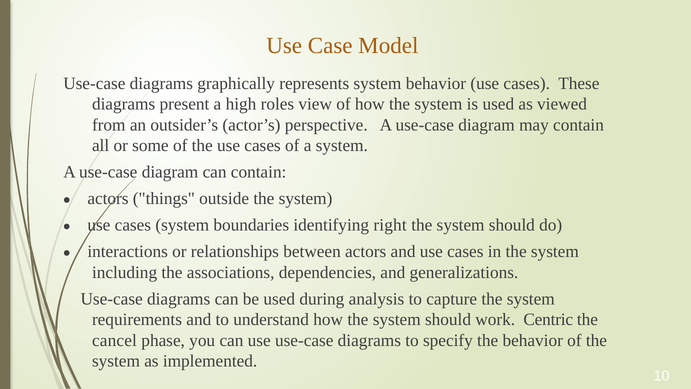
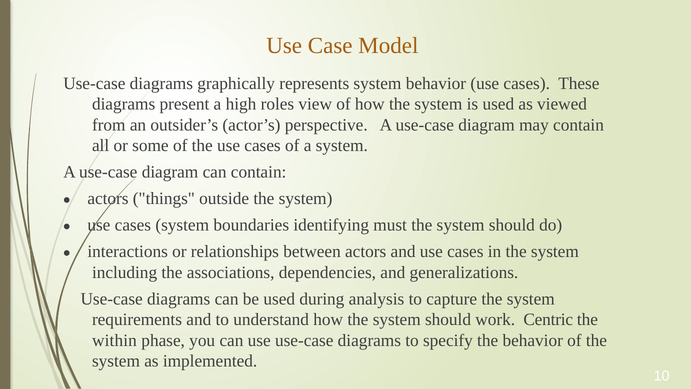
right: right -> must (390, 225)
cancel: cancel -> within (114, 340)
